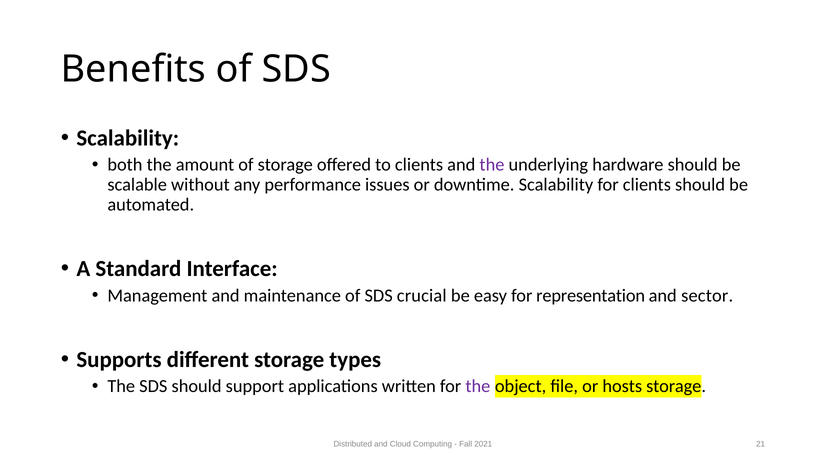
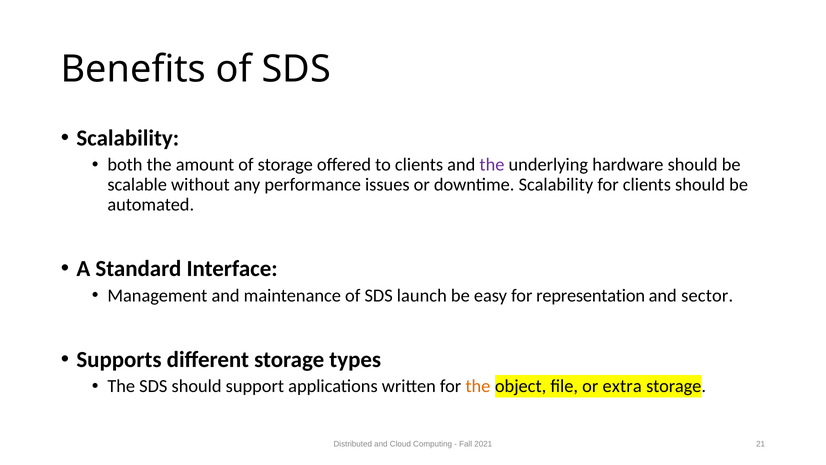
crucial: crucial -> launch (422, 295)
the colour: purple -> orange (478, 386)
hosts: hosts -> extra (622, 386)
